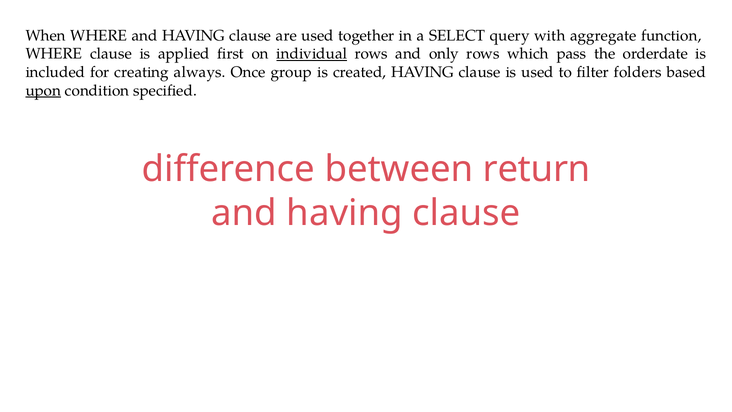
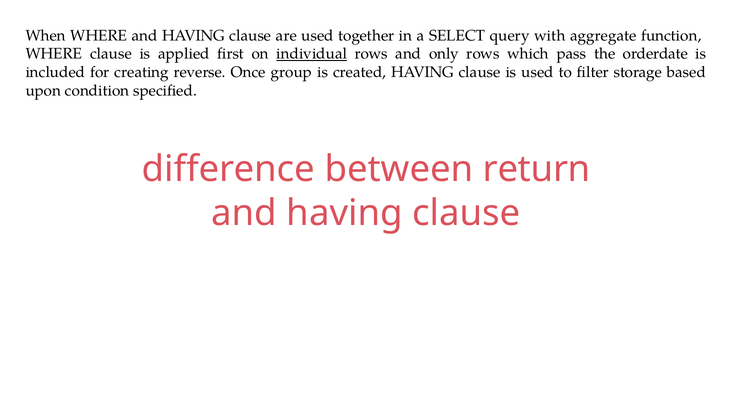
always: always -> reverse (200, 72)
folders: folders -> storage (638, 72)
upon underline: present -> none (43, 90)
